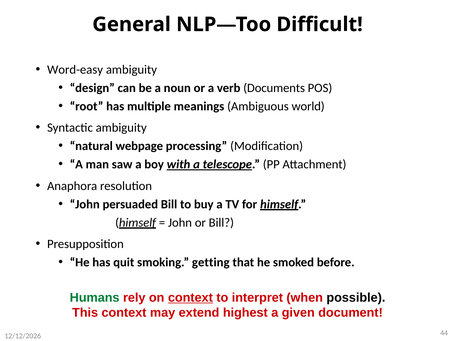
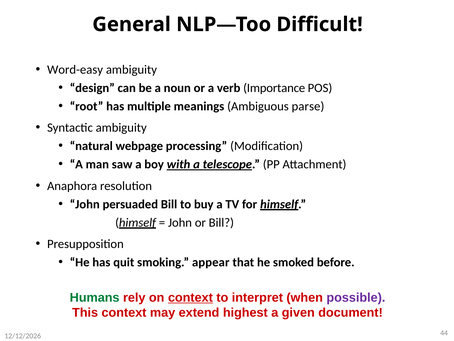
Documents: Documents -> Importance (274, 88)
world: world -> parse (308, 106)
getting: getting -> appear (211, 262)
possible colour: black -> purple (356, 297)
